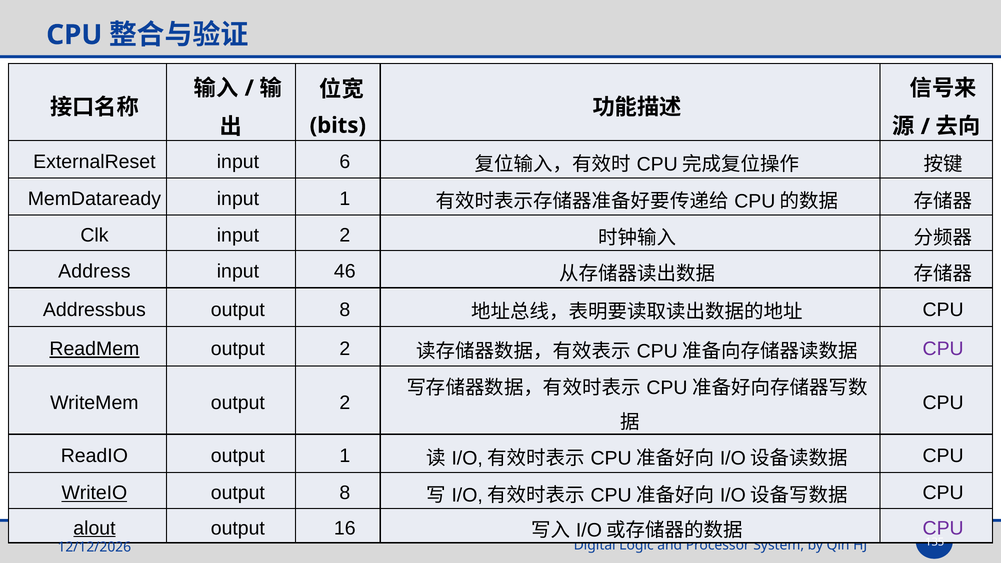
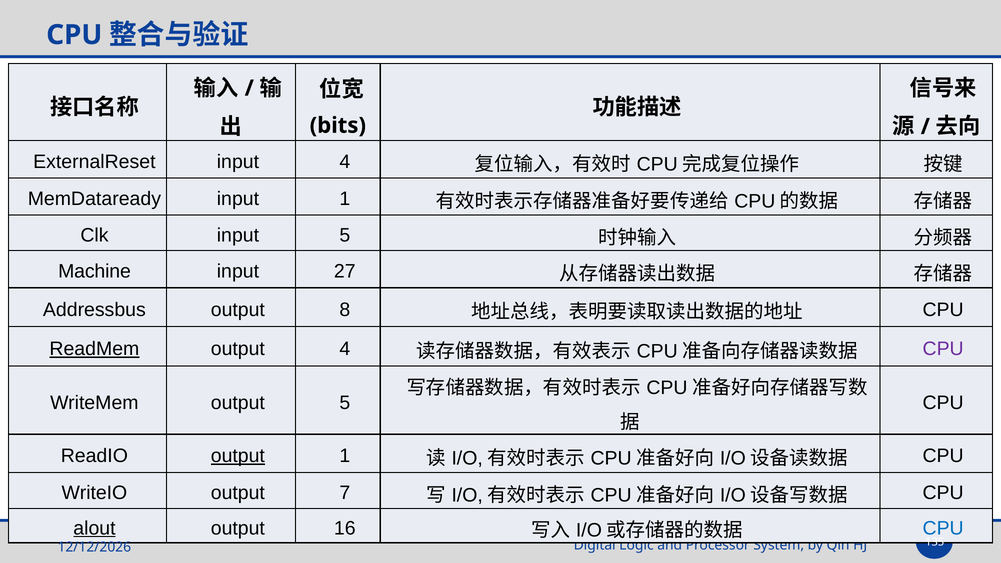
input 6: 6 -> 4 (345, 162)
input 2: 2 -> 5 (345, 235)
Address: Address -> Machine (94, 272)
46: 46 -> 27 (345, 272)
2: 2 -> 4 (345, 349)
WriteMem output 2: 2 -> 5 (345, 403)
output underline: none -> present (238, 456)
WriteIO underline: present -> none (94, 493)
8: 8 -> 7 (345, 493)
CPU colour: purple -> blue (943, 528)
